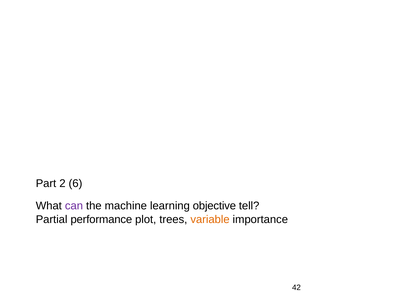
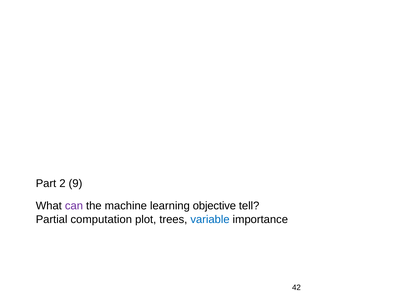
6: 6 -> 9 (75, 184)
performance: performance -> computation (101, 220)
variable colour: orange -> blue (210, 220)
